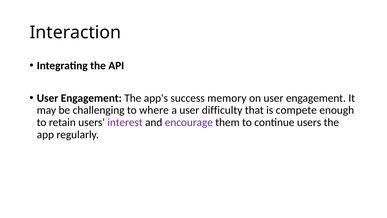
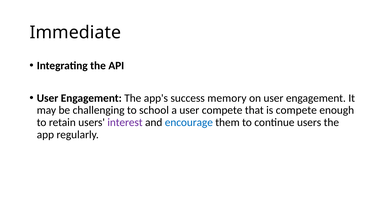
Interaction: Interaction -> Immediate (75, 33)
where: where -> school (154, 110)
user difficulty: difficulty -> compete (222, 110)
encourage colour: purple -> blue (189, 122)
